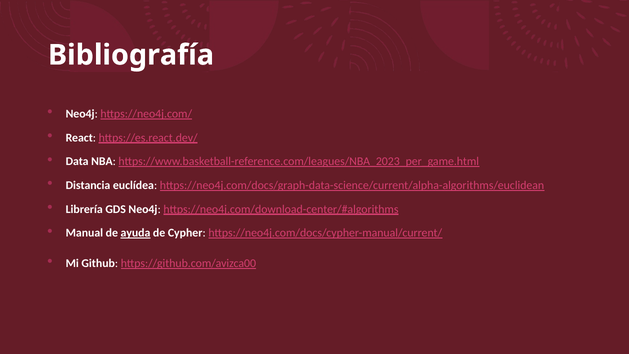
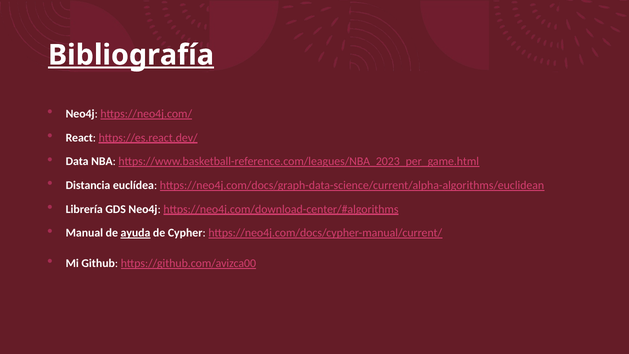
Bibliografía underline: none -> present (131, 55)
